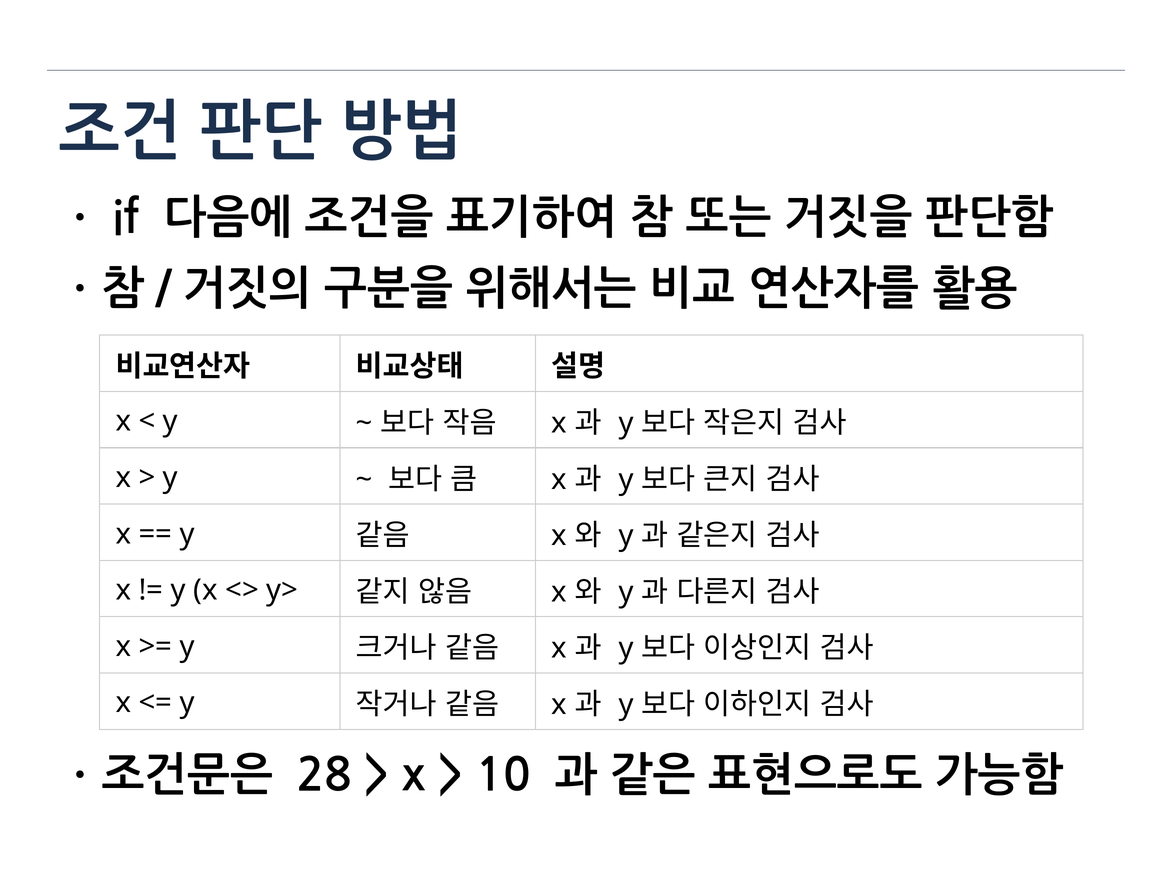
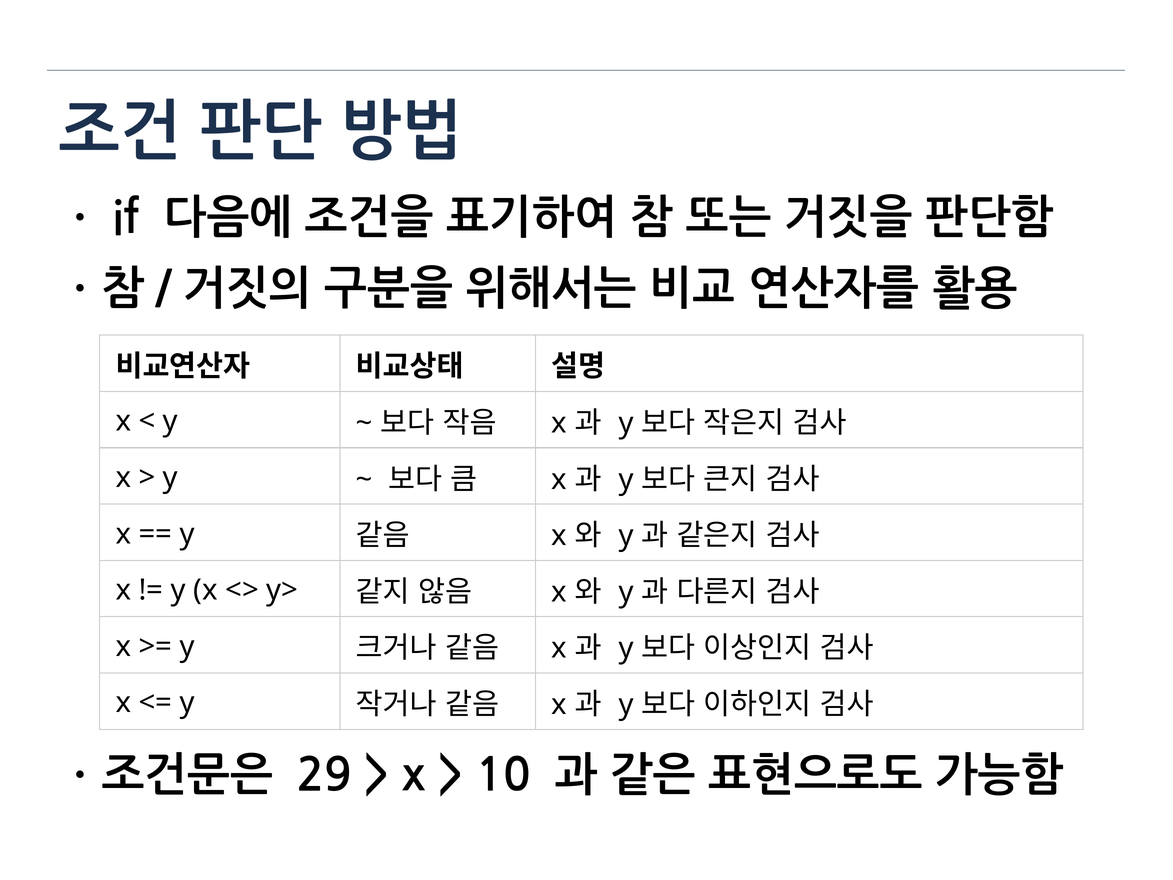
28: 28 -> 29 (324, 775)
